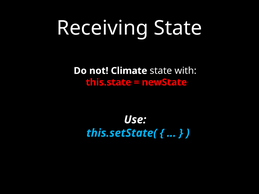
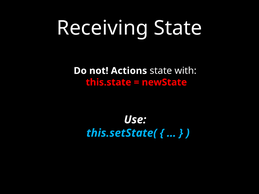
Climate: Climate -> Actions (129, 71)
